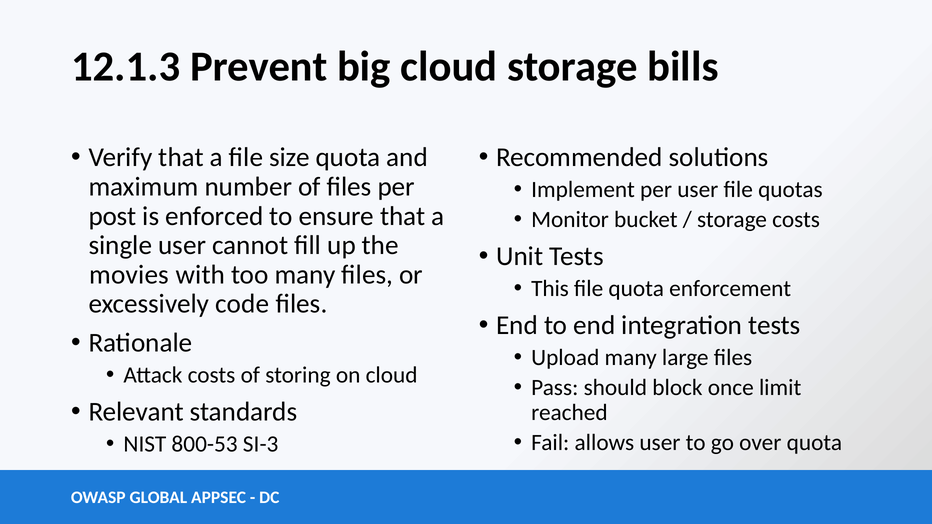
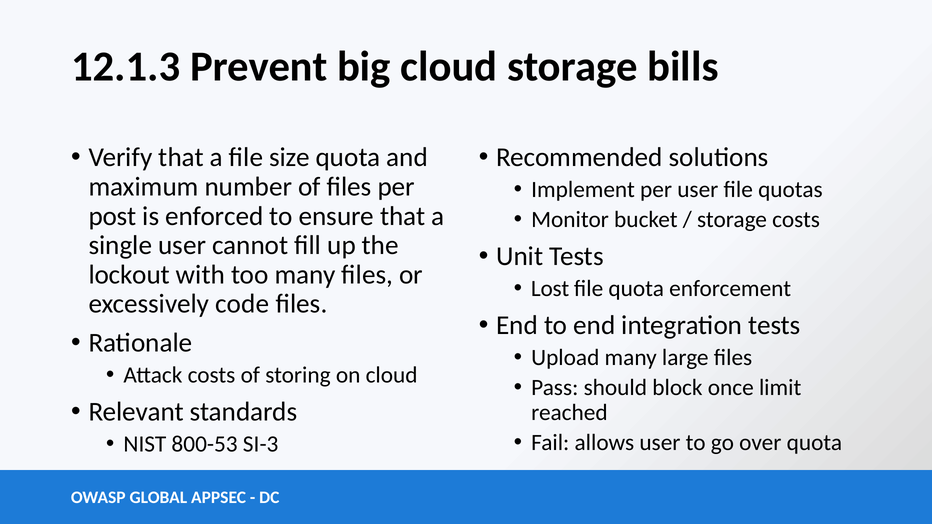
movies: movies -> lockout (129, 275)
This: This -> Lost (550, 289)
